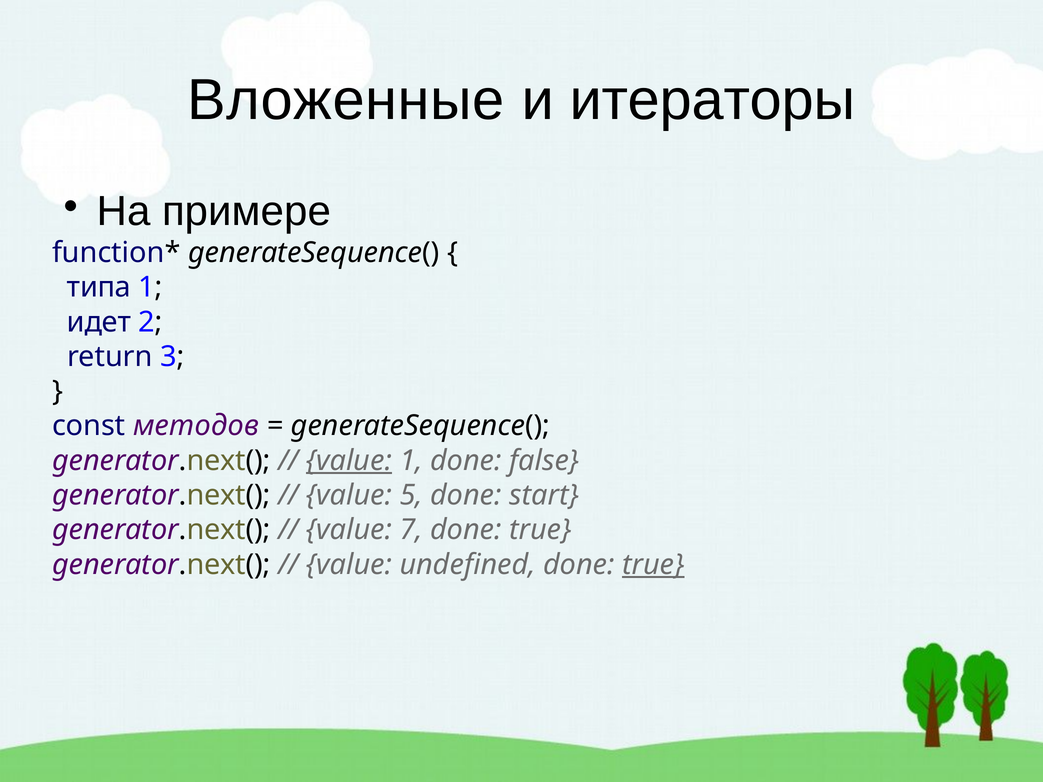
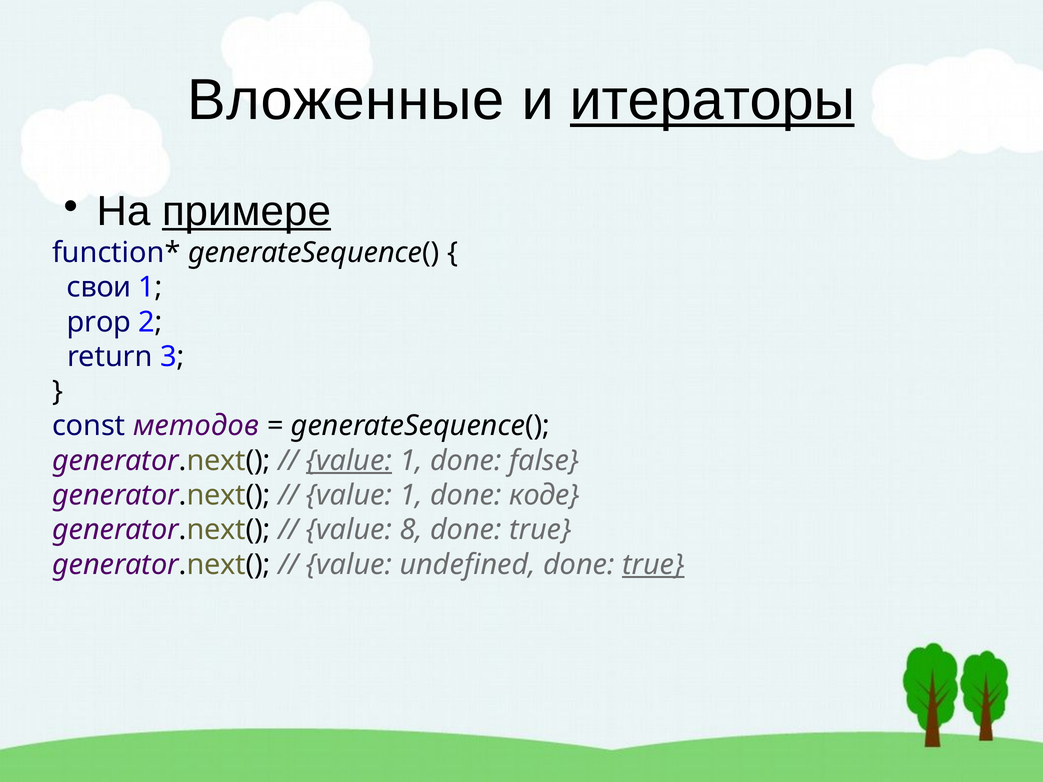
итераторы underline: none -> present (712, 100)
примере underline: none -> present (247, 211)
типа: типа -> свои (99, 287)
идет: идет -> prop (99, 322)
5: 5 -> 1 (411, 495)
start: start -> коде (544, 495)
7: 7 -> 8 (411, 530)
